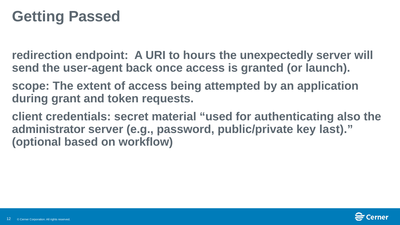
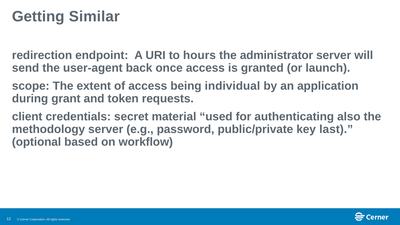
Passed: Passed -> Similar (94, 17)
unexpectedly: unexpectedly -> administrator (277, 55)
attempted: attempted -> individual (232, 86)
administrator: administrator -> methodology (49, 129)
